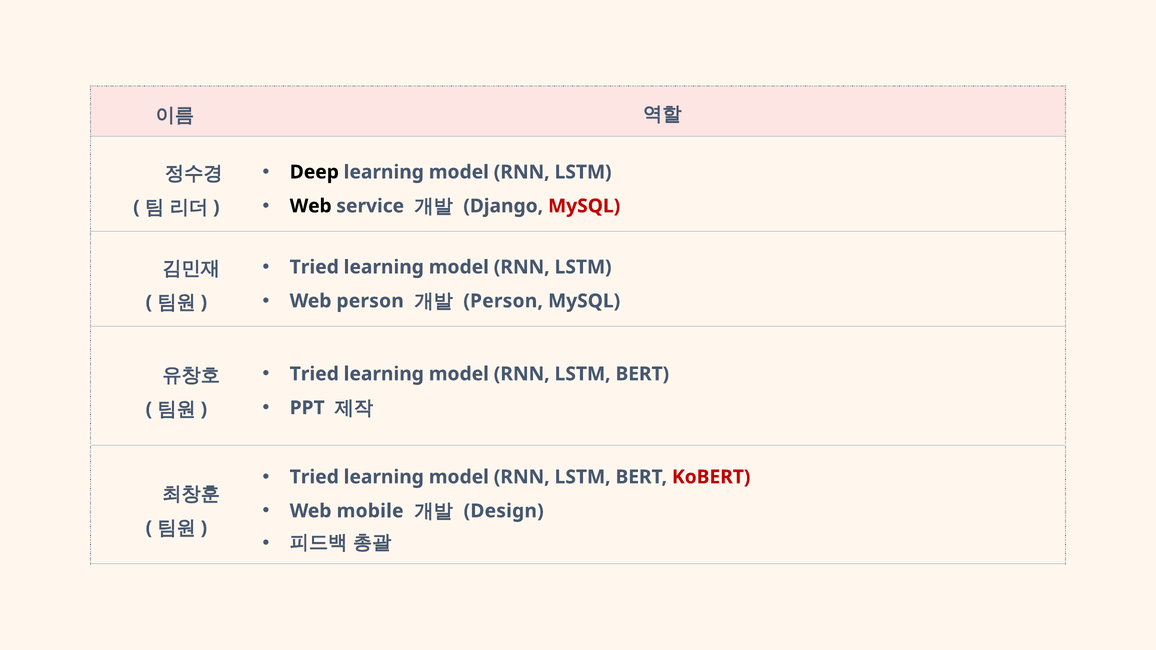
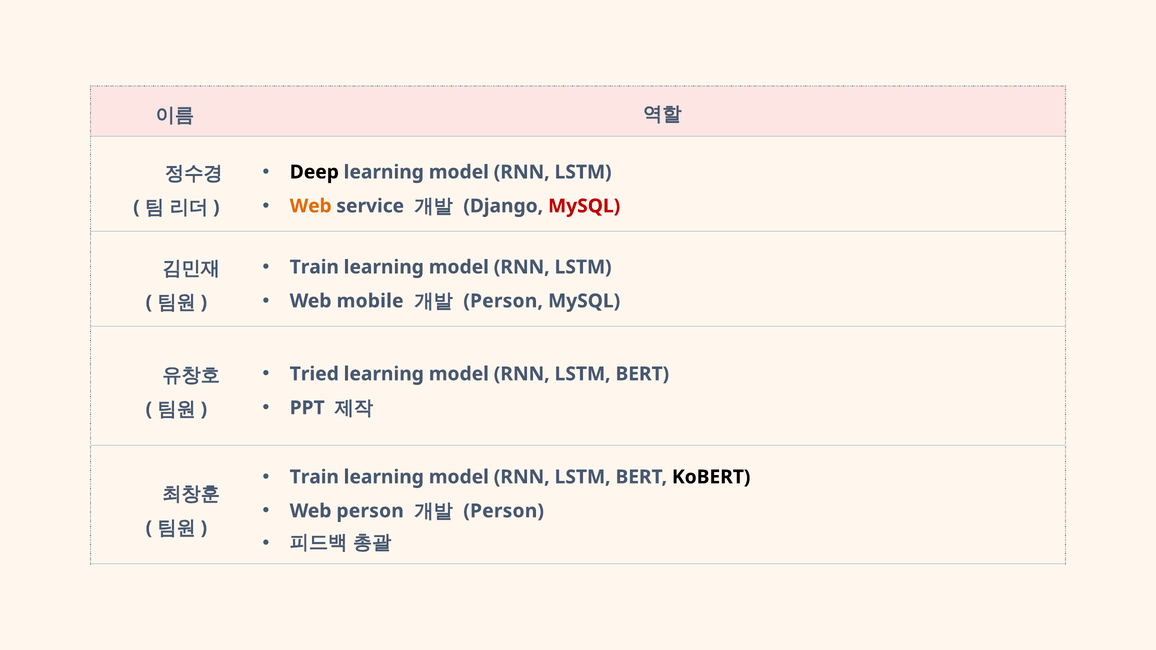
Web colour: black -> orange (311, 206)
Tried: Tried -> Train (314, 267)
Web person: person -> mobile (370, 301)
Tried: Tried -> Train (314, 477)
KoBERT colour: red -> black (711, 477)
Web mobile: mobile -> person (370, 511)
Design: Design -> Person (504, 511)
